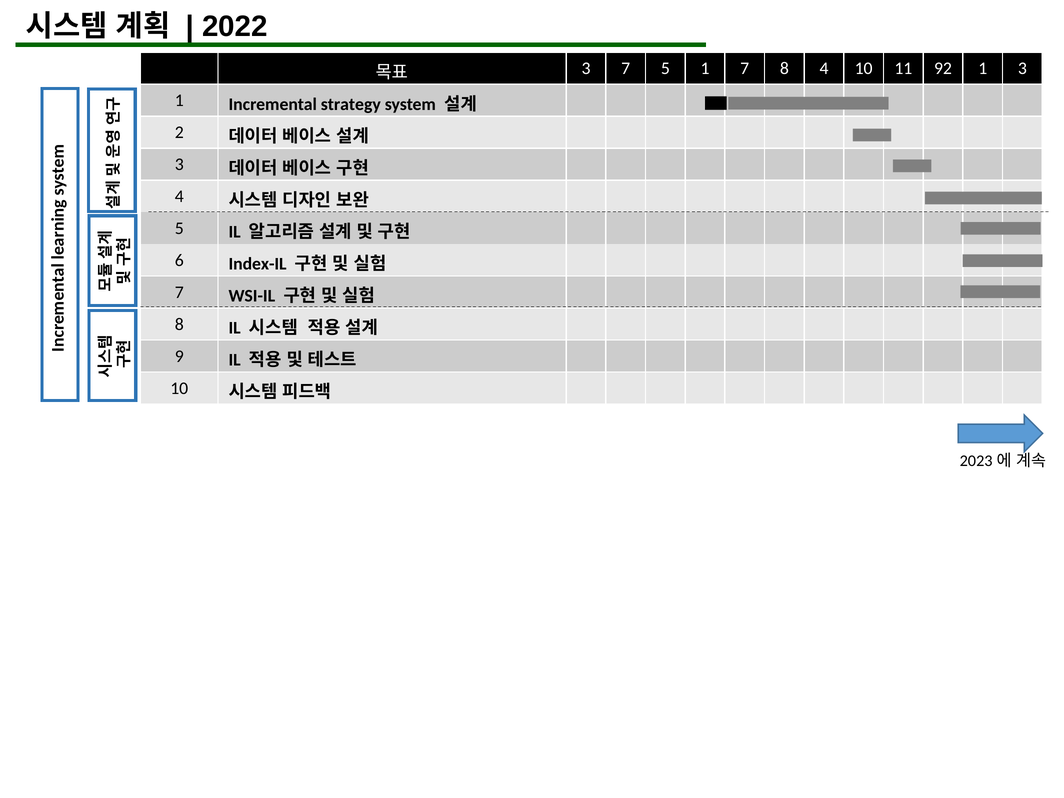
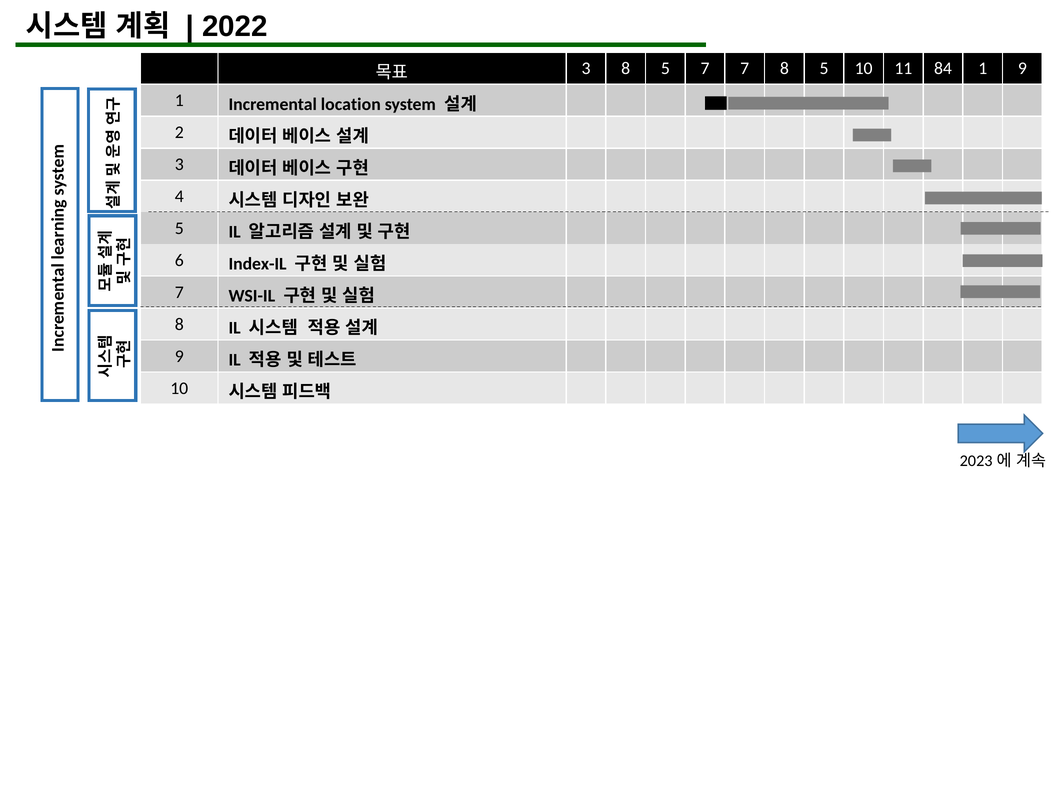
3 7: 7 -> 8 (626, 69)
5 1: 1 -> 7 (705, 69)
7 8 4: 4 -> 5 (824, 69)
92: 92 -> 84 (943, 69)
1 3: 3 -> 9 (1022, 69)
strategy: strategy -> location (351, 104)
